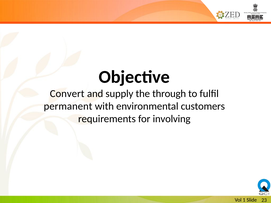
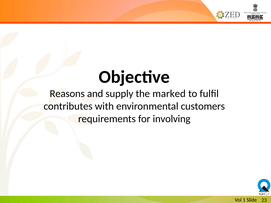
Convert: Convert -> Reasons (67, 94)
through: through -> marked (169, 94)
permanent: permanent -> contributes (68, 106)
